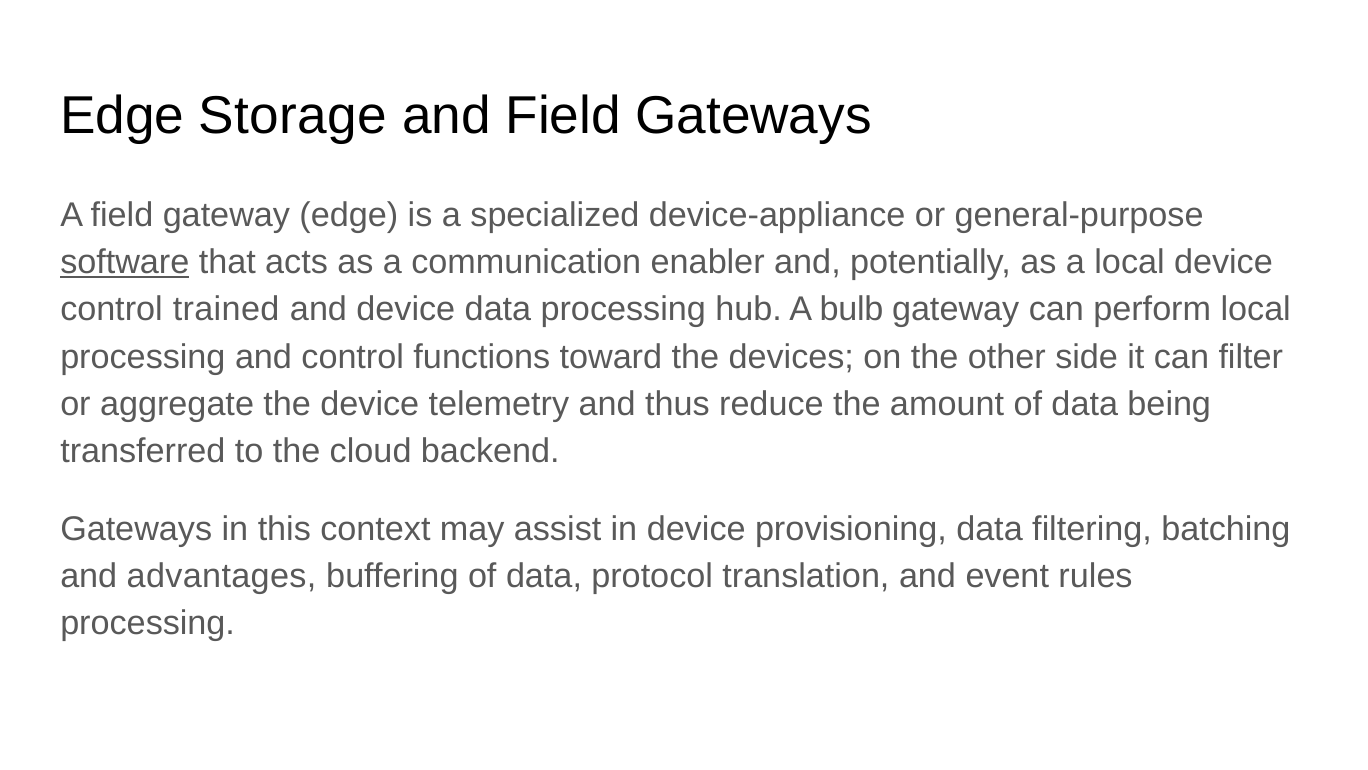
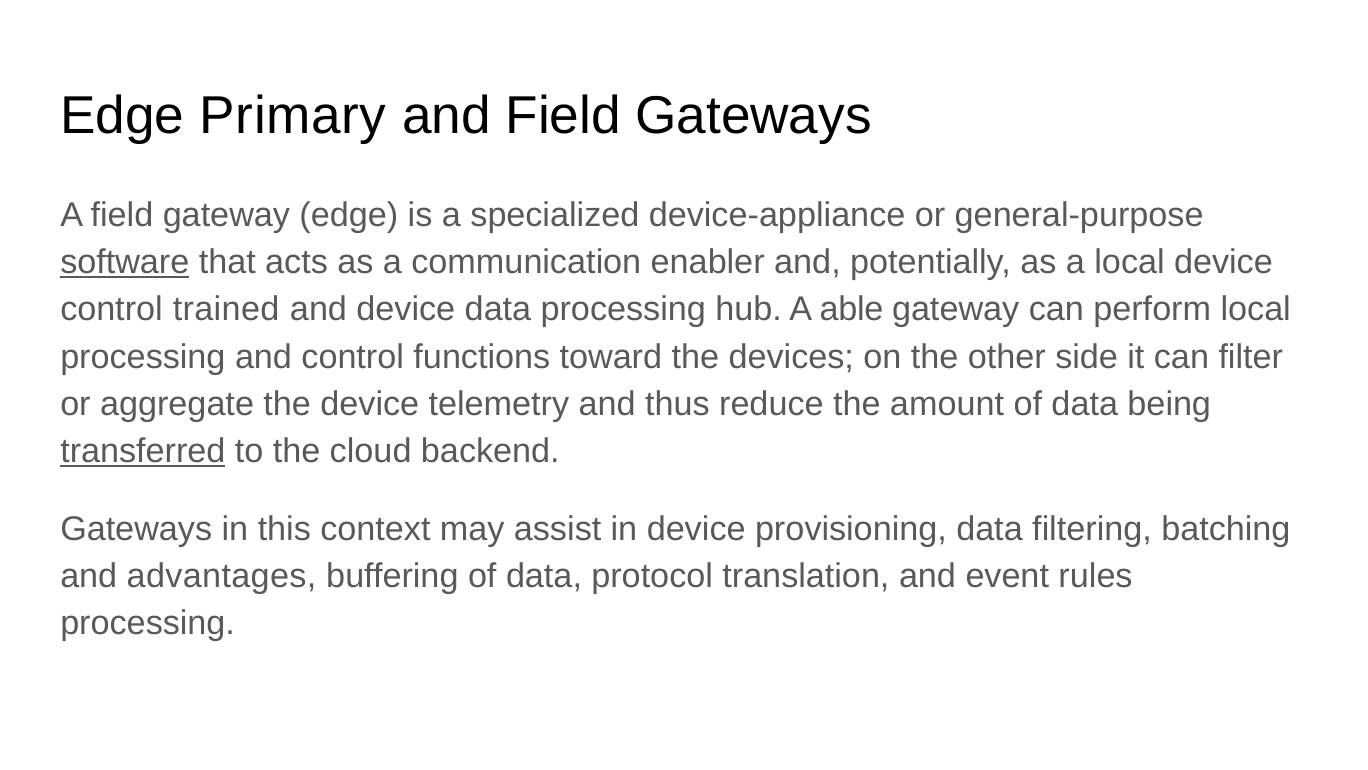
Storage: Storage -> Primary (293, 116)
bulb: bulb -> able (851, 309)
transferred underline: none -> present (143, 451)
